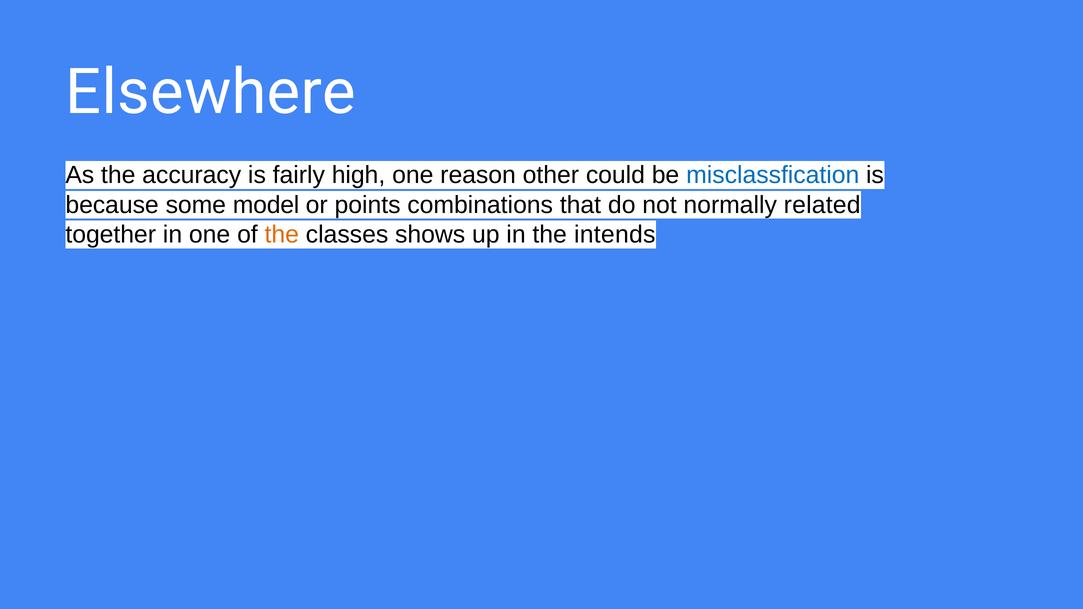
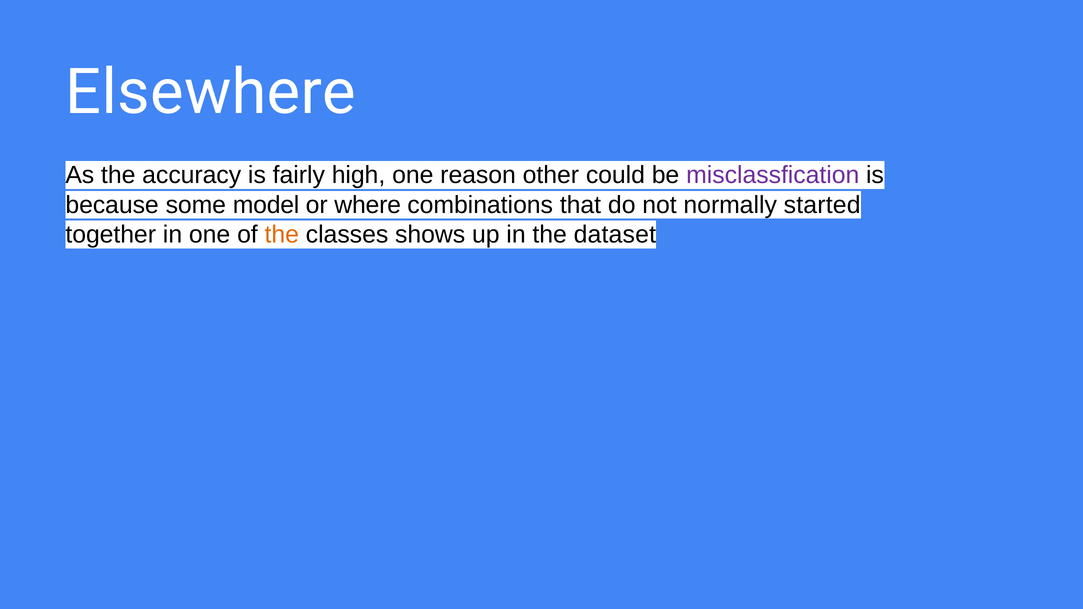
misclassfication colour: blue -> purple (773, 175)
points: points -> where (368, 205)
related: related -> started (822, 205)
intends: intends -> dataset (615, 235)
